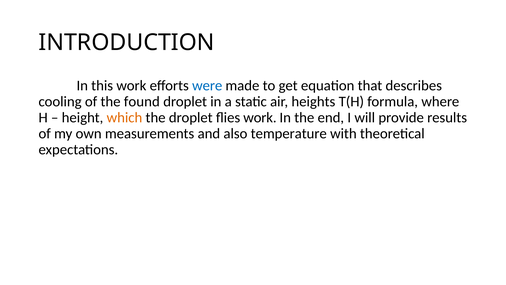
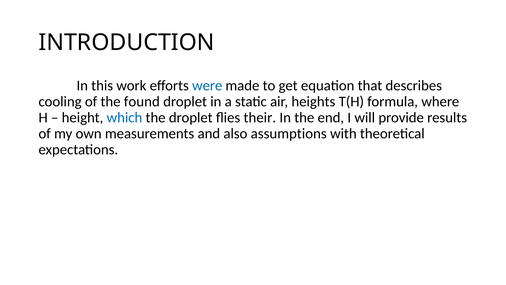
which colour: orange -> blue (124, 117)
flies work: work -> their (260, 117)
temperature: temperature -> assumptions (289, 133)
